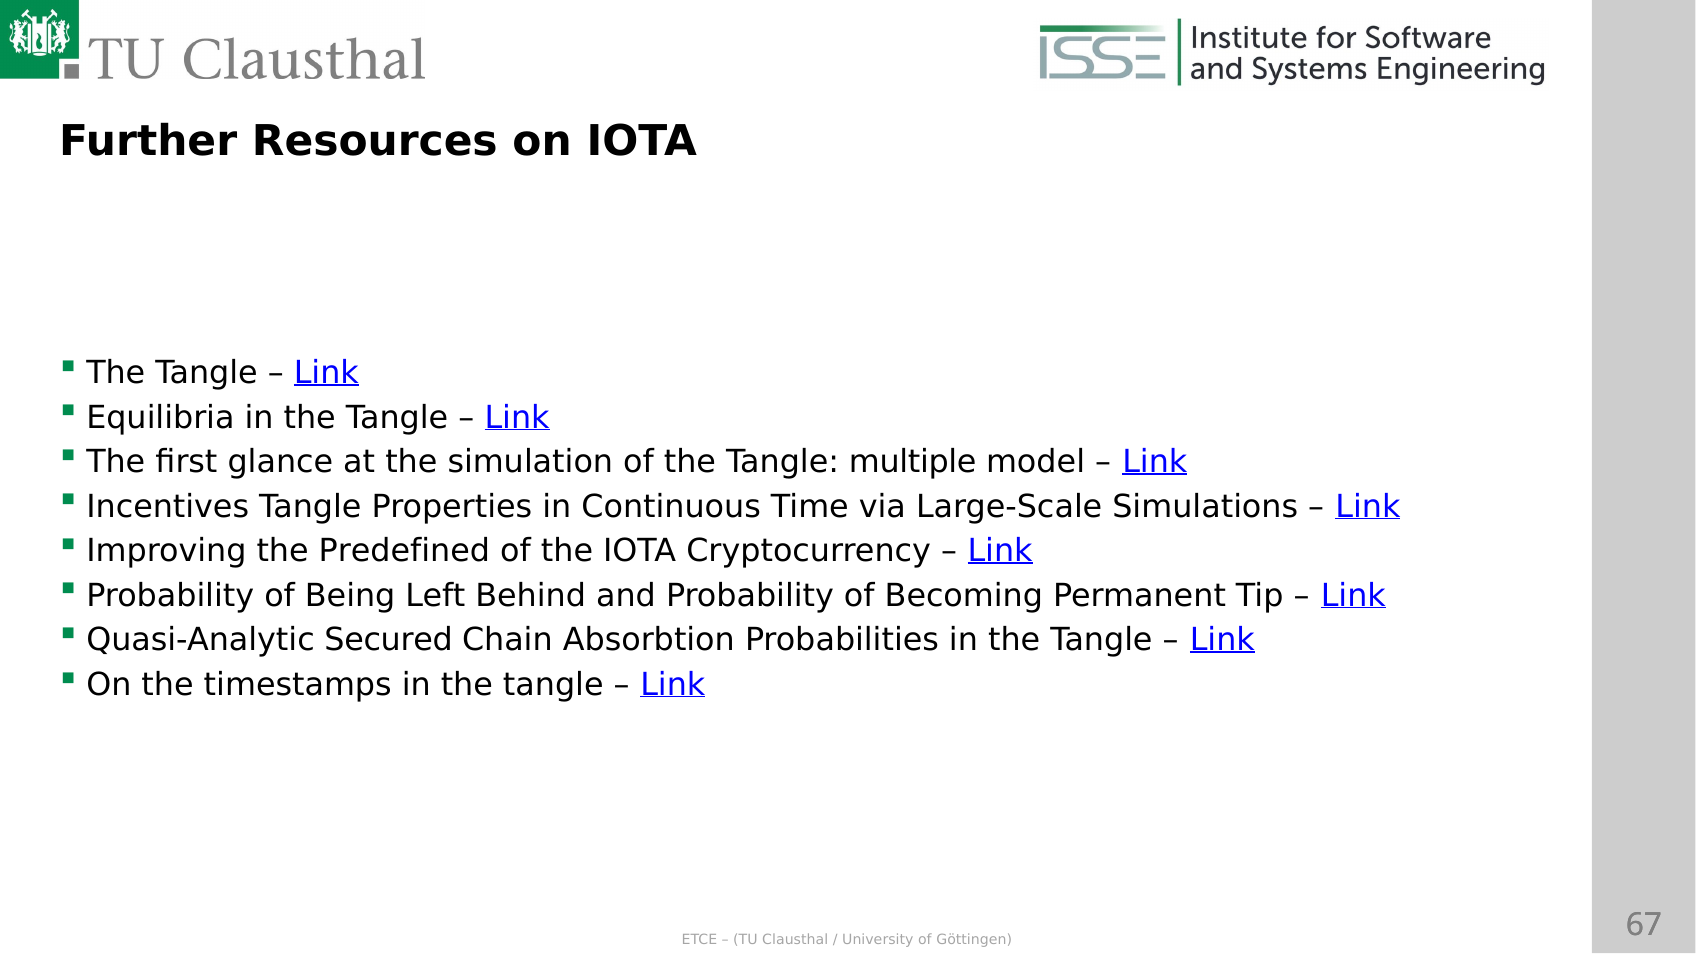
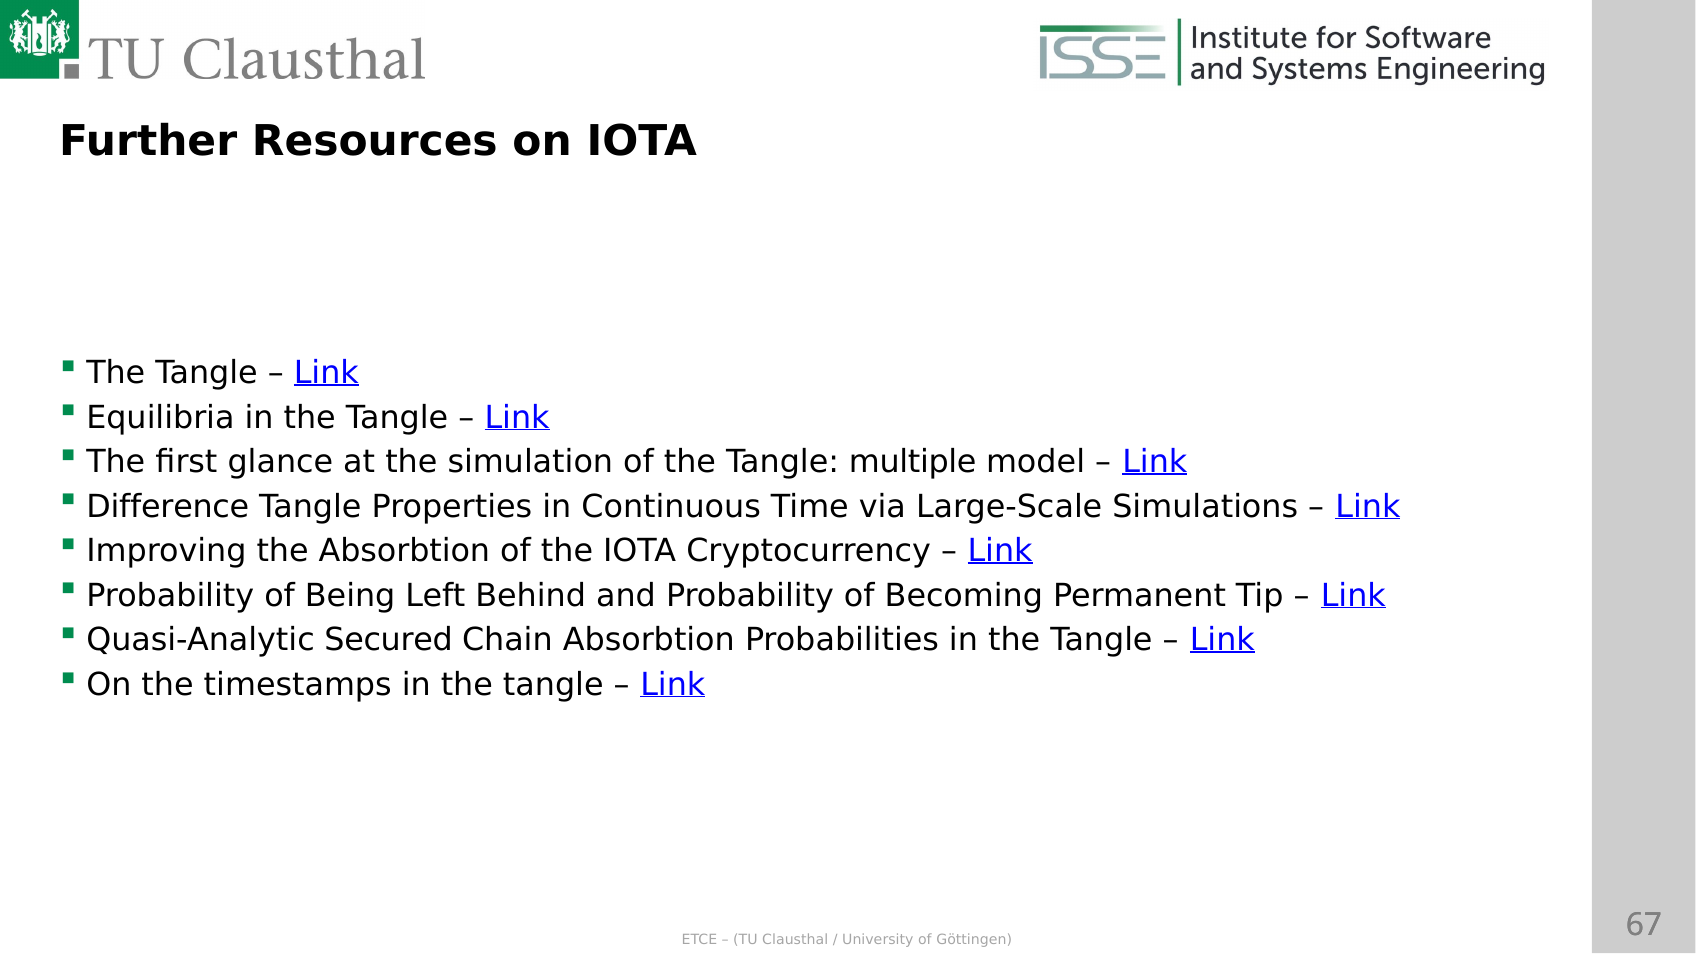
Incentives: Incentives -> Difference (168, 507)
the Predefined: Predefined -> Absorbtion (404, 551)
